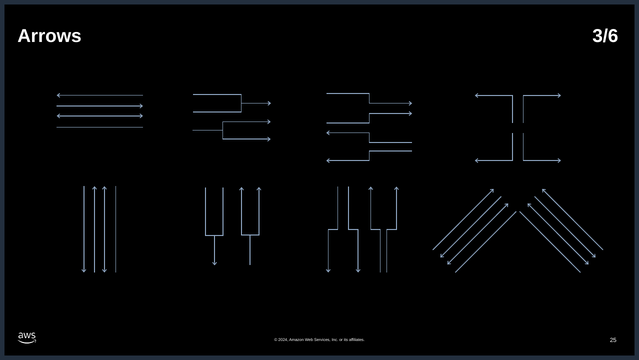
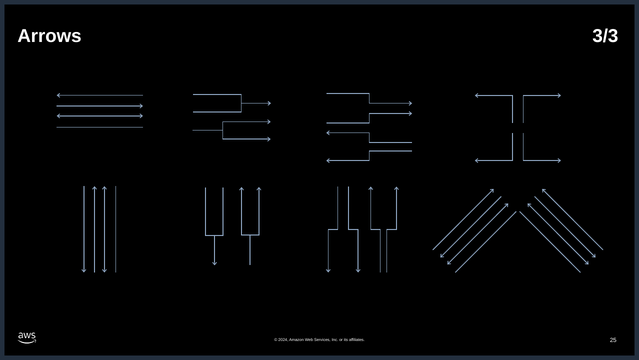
3/6: 3/6 -> 3/3 (605, 36)
